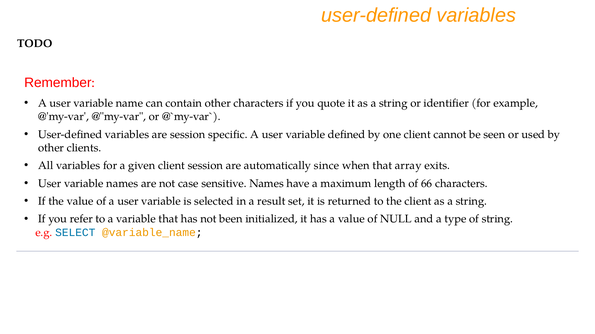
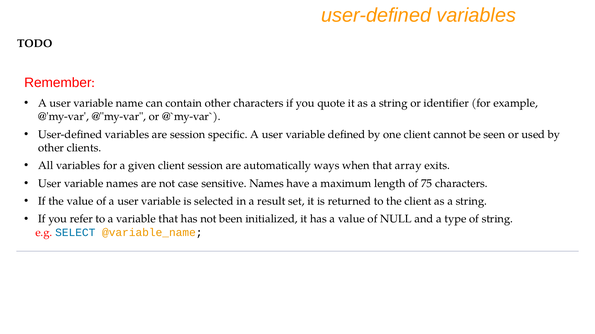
since: since -> ways (327, 166)
66: 66 -> 75 (427, 184)
